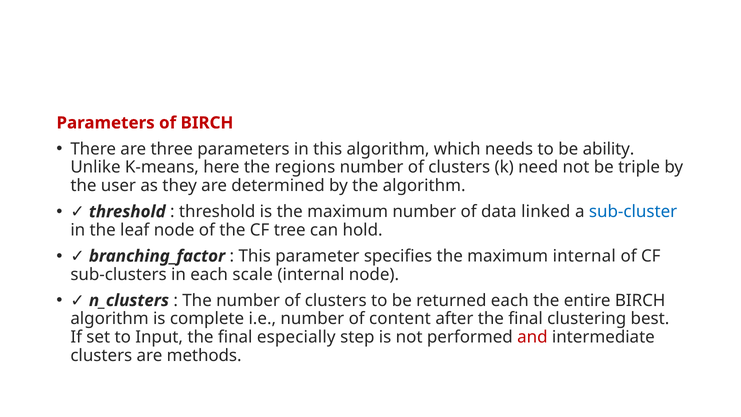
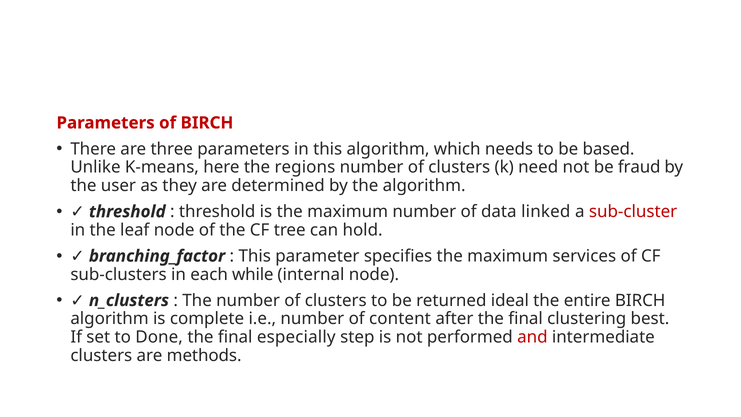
ability: ability -> based (609, 149)
triple: triple -> fraud (639, 167)
sub-cluster colour: blue -> red (633, 212)
maximum internal: internal -> services (584, 256)
scale: scale -> while (253, 274)
returned each: each -> ideal (510, 300)
Input: Input -> Done (159, 337)
